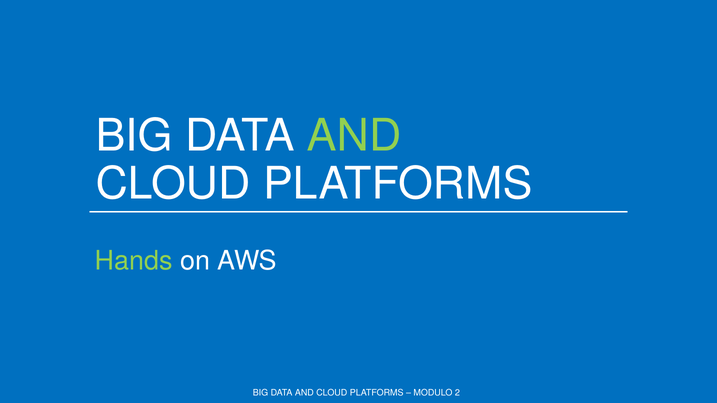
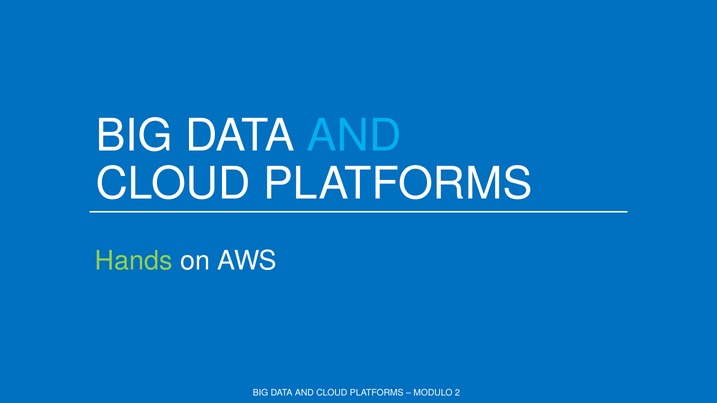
AND colour: light green -> light blue (354, 136)
